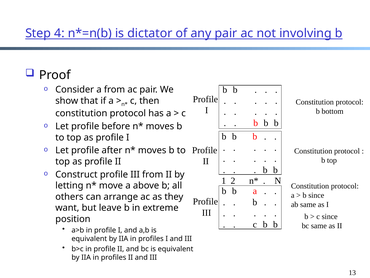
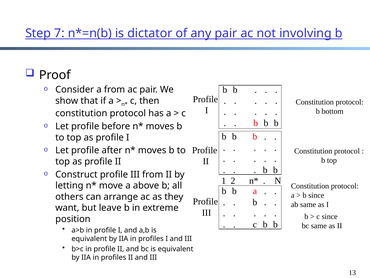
4: 4 -> 7 (59, 33)
